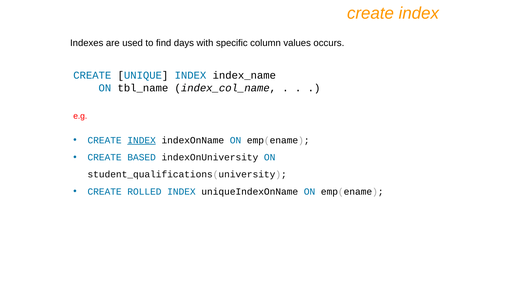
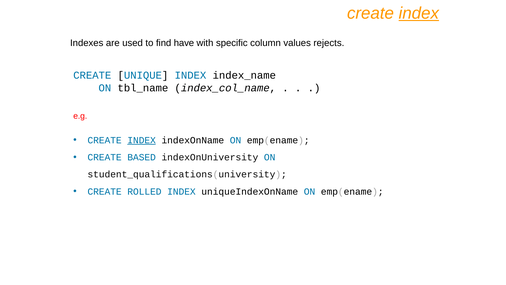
index underline: none -> present (419, 13)
days: days -> have (184, 43)
occurs: occurs -> rejects (329, 43)
